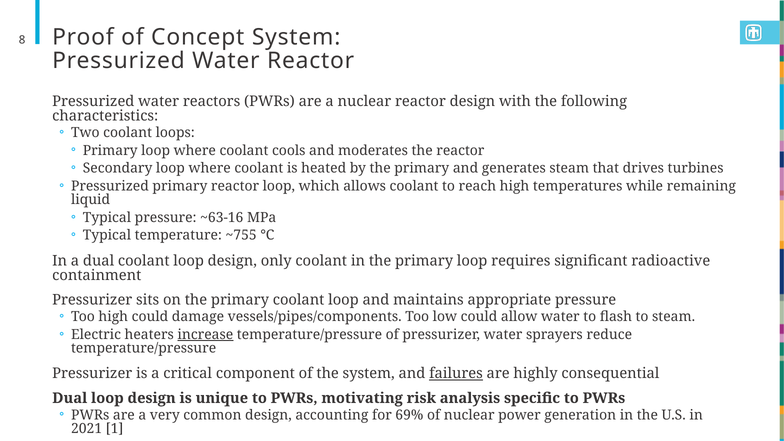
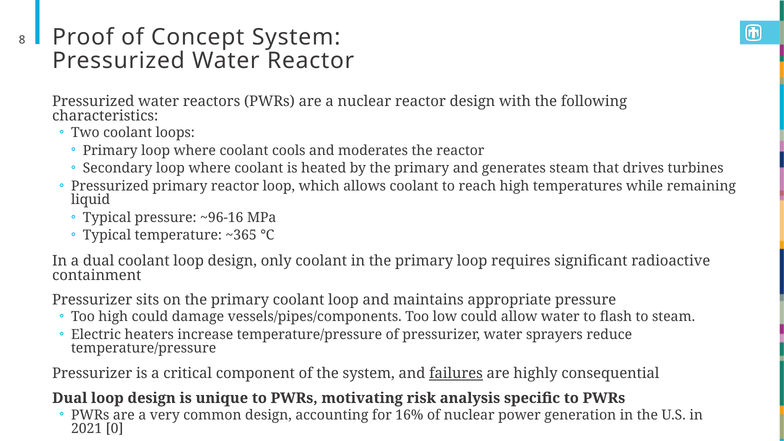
~63-16: ~63-16 -> ~96-16 (222, 218)
~755: ~755 -> ~365 (241, 235)
increase underline: present -> none (205, 335)
69%: 69% -> 16% (409, 415)
1: 1 -> 0 (115, 428)
